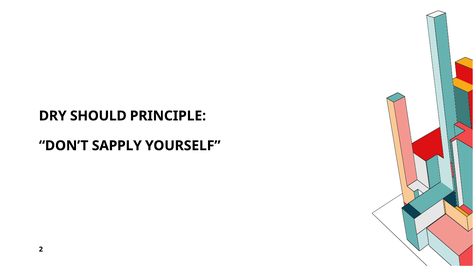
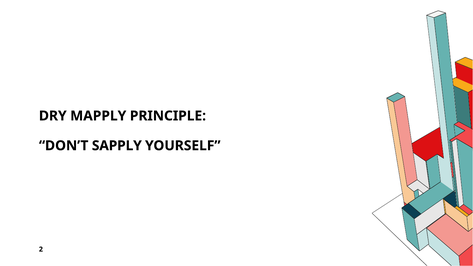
SHOULD: SHOULD -> MAPPLY (98, 116)
